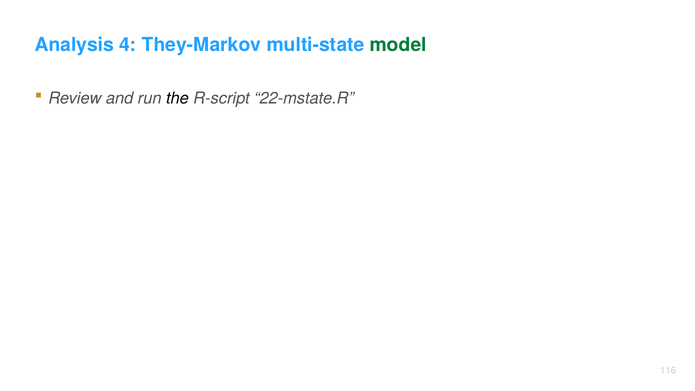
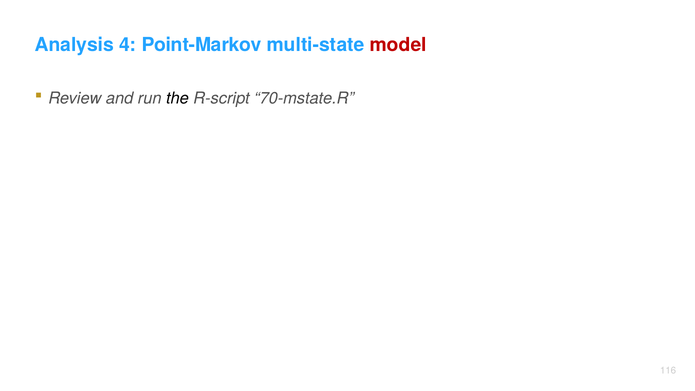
They-Markov: They-Markov -> Point-Markov (202, 45)
model colour: green -> red (398, 45)
22-mstate.R: 22-mstate.R -> 70-mstate.R (304, 98)
